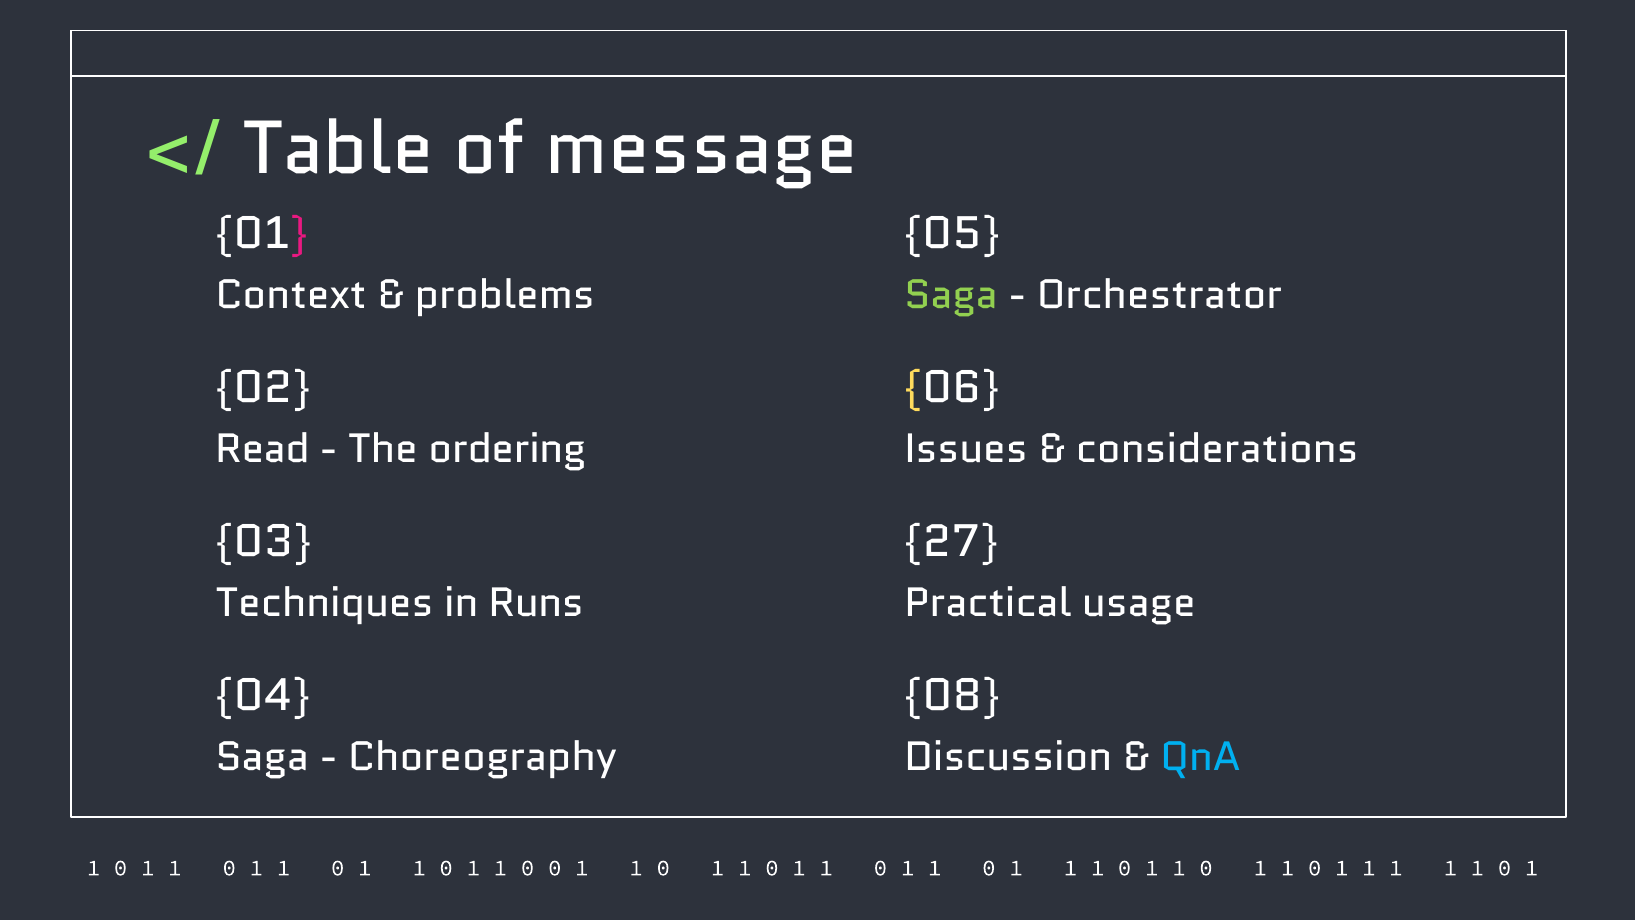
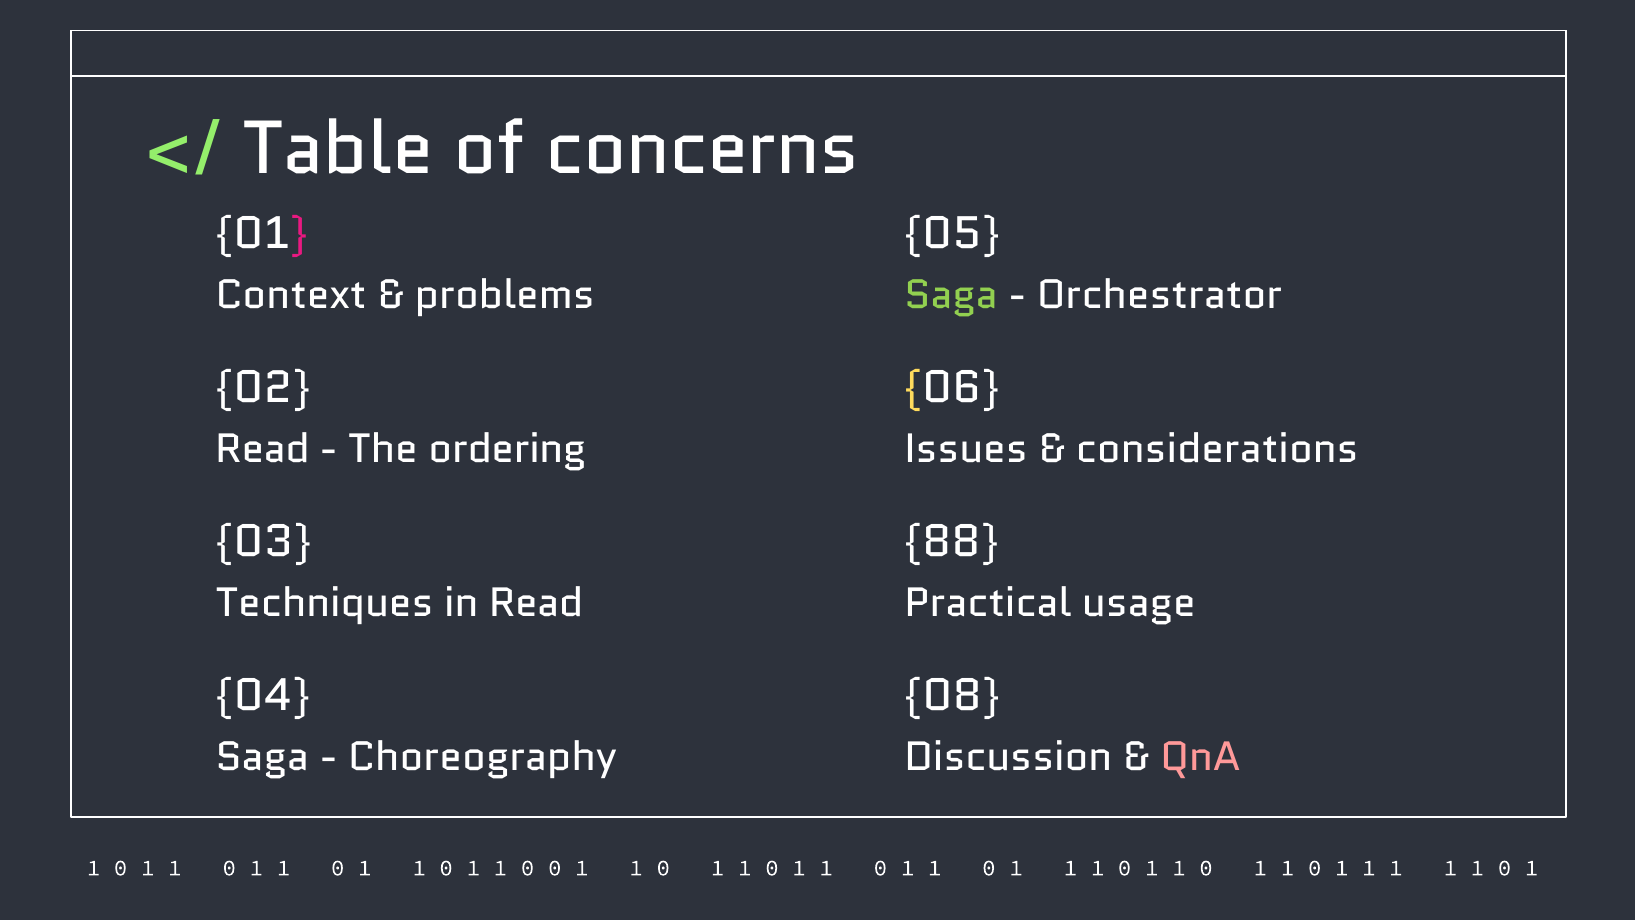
message: message -> concerns (702, 149)
27: 27 -> 88 (951, 542)
in Runs: Runs -> Read (536, 603)
QnA colour: light blue -> pink (1200, 757)
